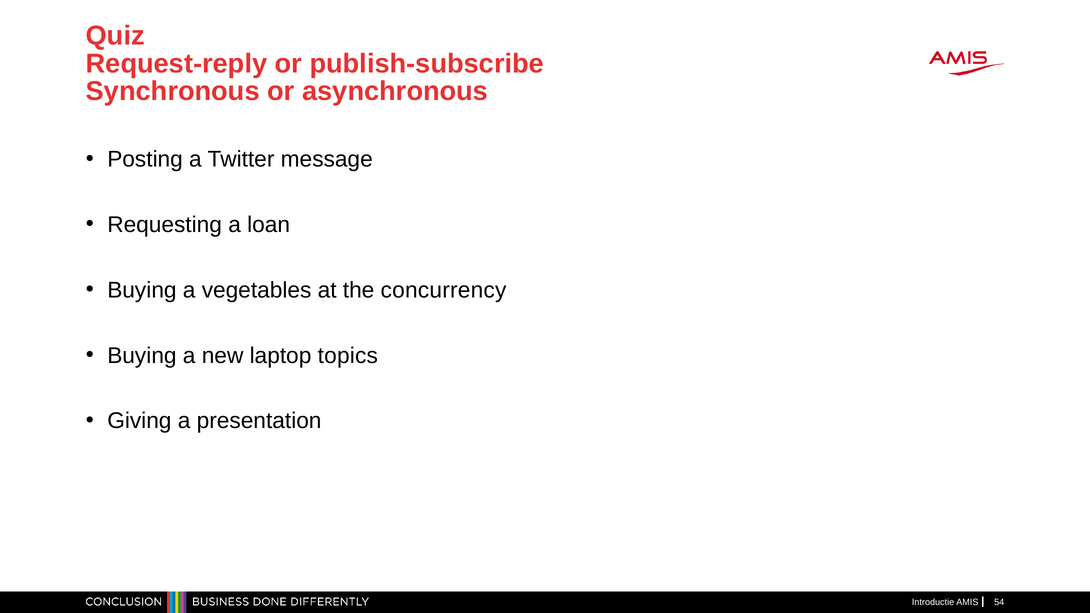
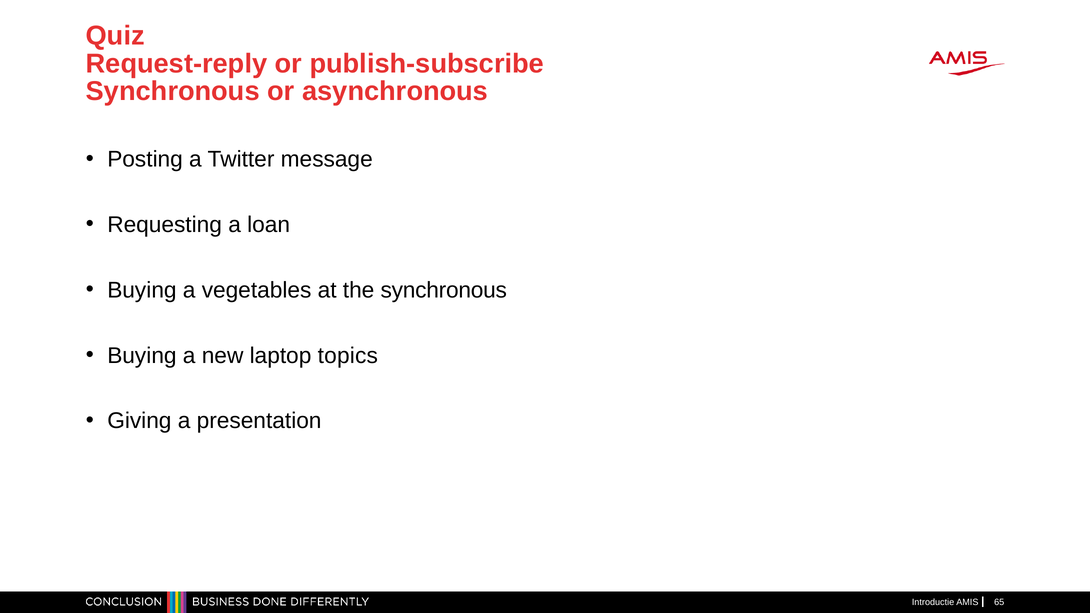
the concurrency: concurrency -> synchronous (444, 290)
54: 54 -> 65 (999, 603)
